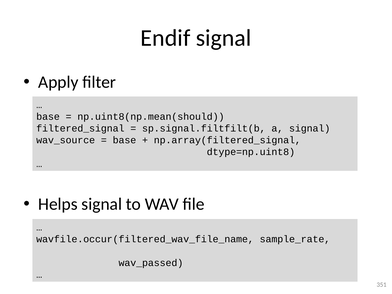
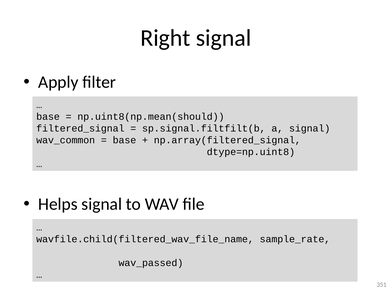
Endif: Endif -> Right (165, 38)
wav_source: wav_source -> wav_common (66, 140)
wavfile.occur(filtered_wav_file_name: wavfile.occur(filtered_wav_file_name -> wavfile.child(filtered_wav_file_name (145, 239)
